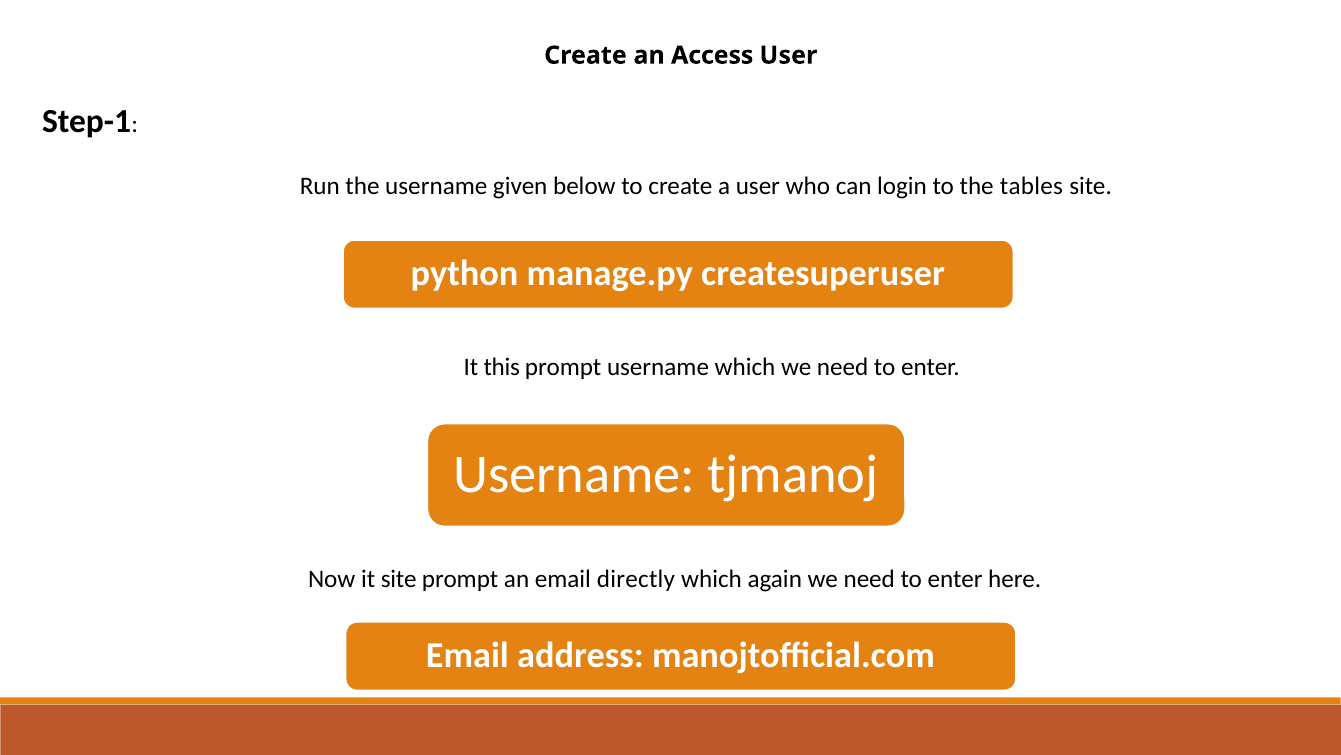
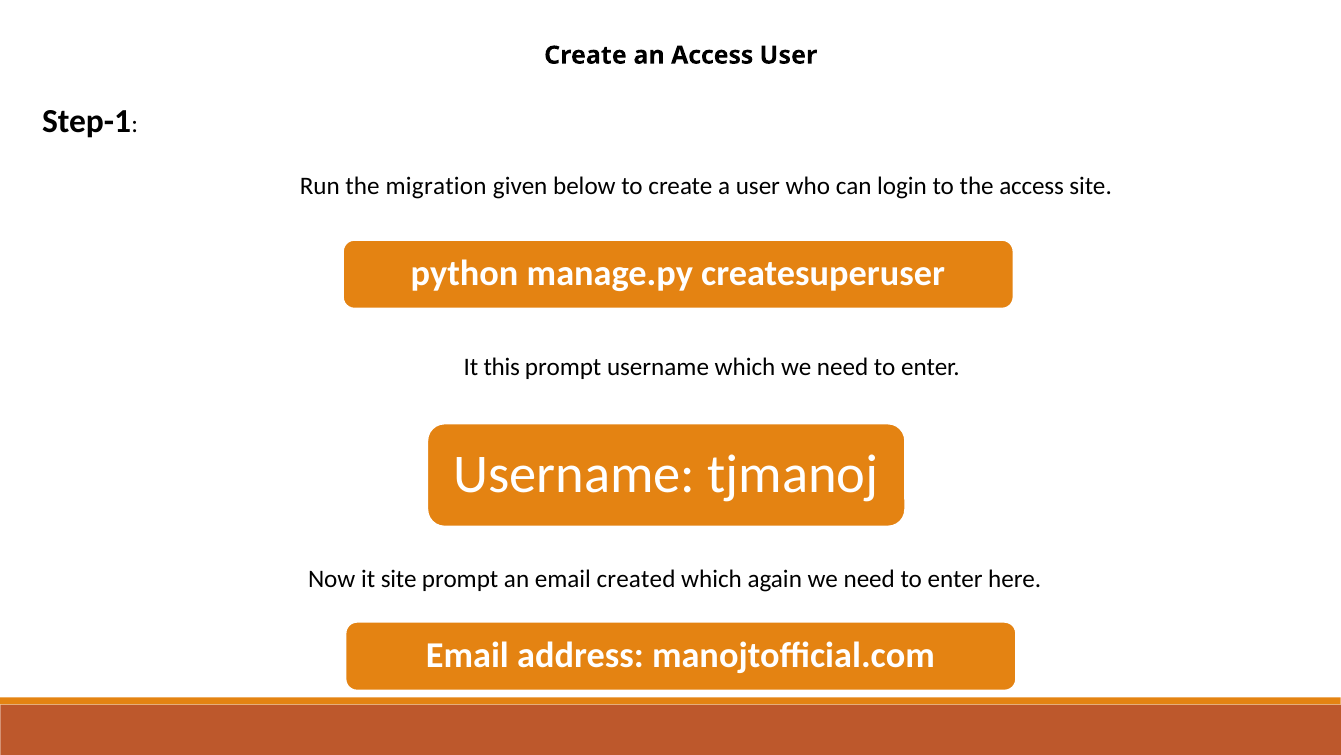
the username: username -> migration (436, 186)
the tables: tables -> access (1032, 186)
directly: directly -> created (636, 578)
